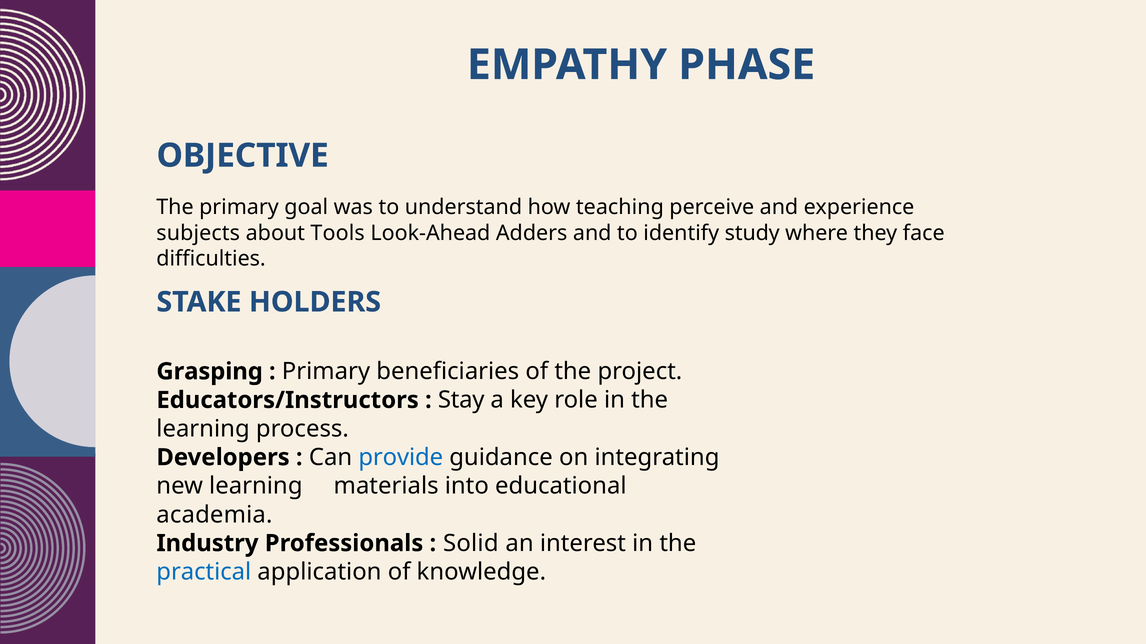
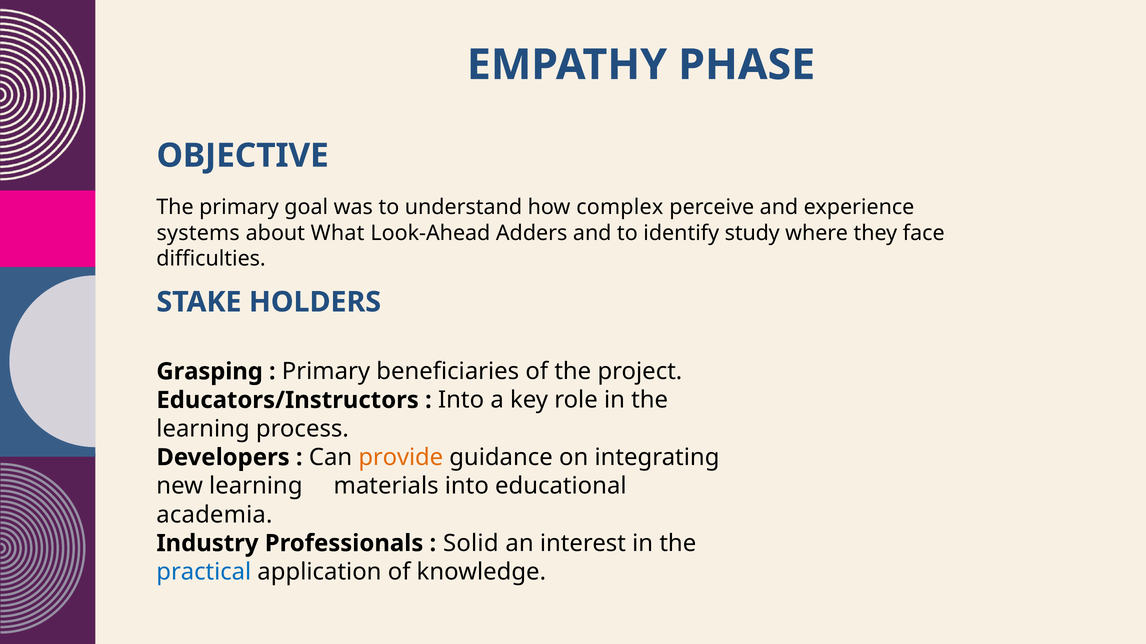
teaching: teaching -> complex (620, 207)
subjects: subjects -> systems (198, 233)
Tools: Tools -> What (338, 233)
Stay: Stay -> Into (461, 400)
provide colour: blue -> orange (401, 458)
